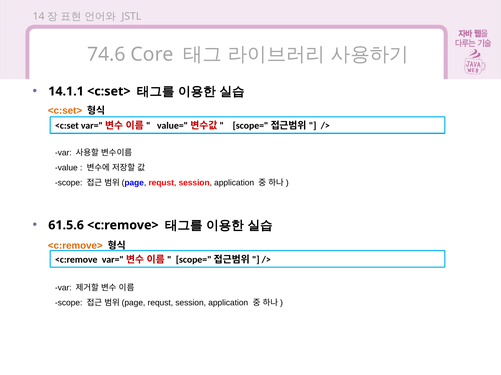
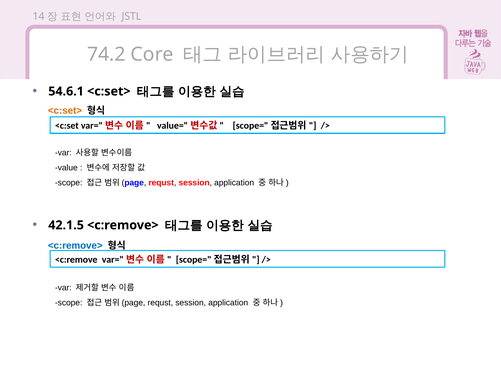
74.6: 74.6 -> 74.2 (106, 55)
14.1.1: 14.1.1 -> 54.6.1 (66, 92)
61.5.6: 61.5.6 -> 42.1.5 (66, 226)
<c:remove> colour: orange -> blue (75, 246)
